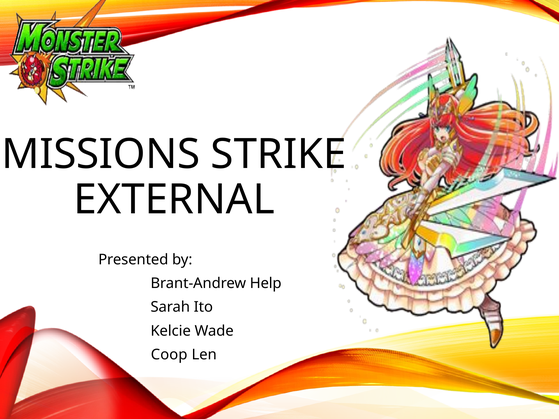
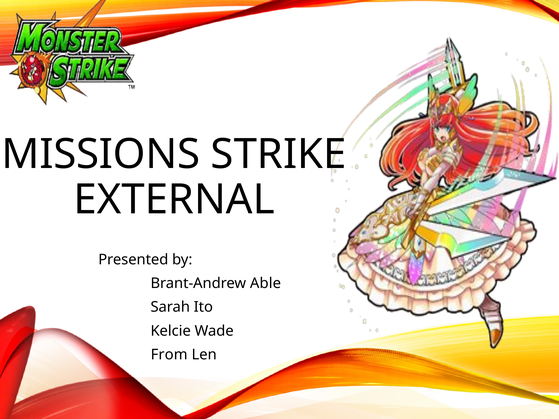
Help: Help -> Able (266, 284)
Coop: Coop -> From (169, 355)
